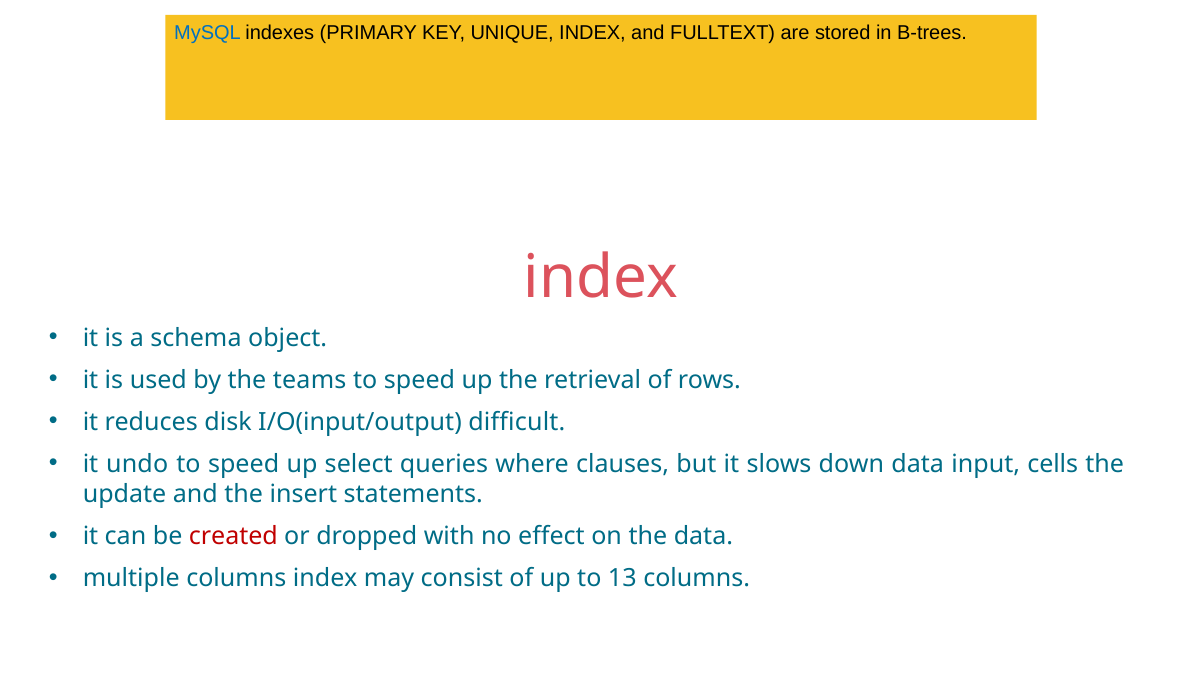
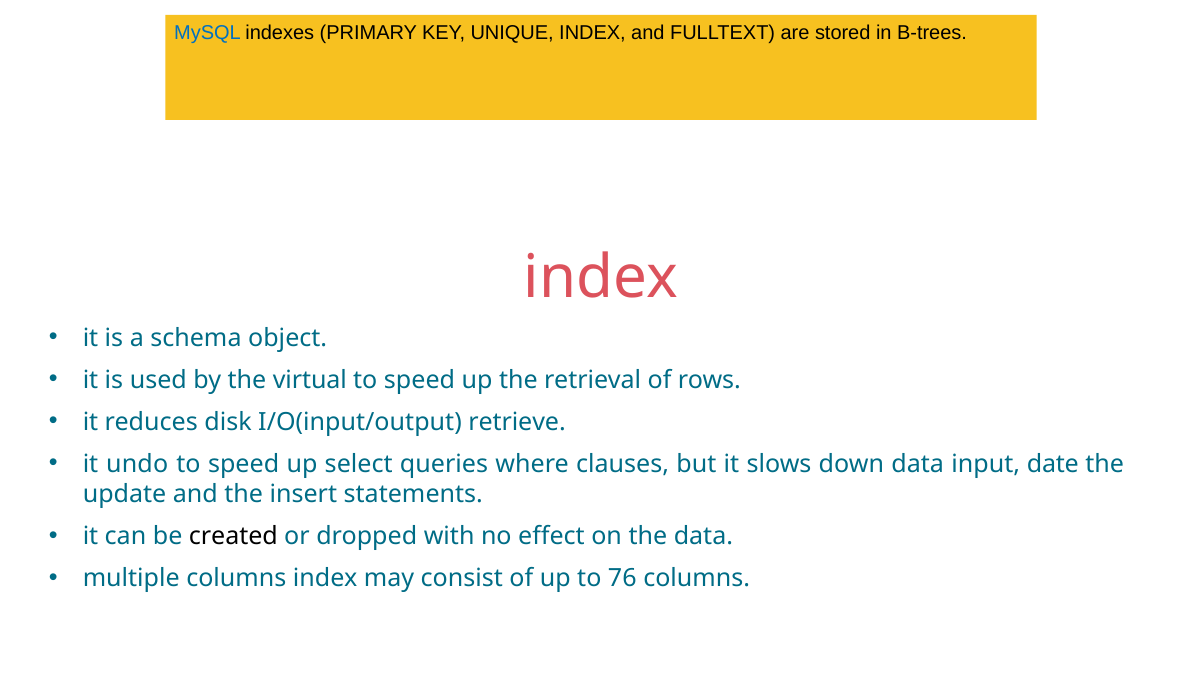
teams: teams -> virtual (310, 380)
difficult: difficult -> retrieve (517, 422)
cells: cells -> date (1053, 464)
created colour: red -> black (233, 536)
13: 13 -> 76 (622, 578)
